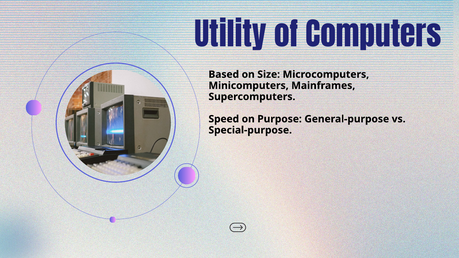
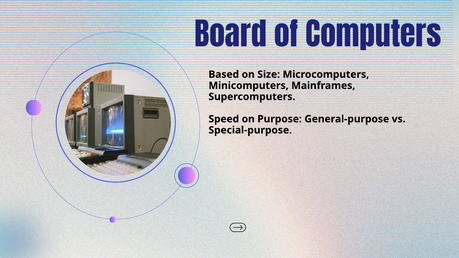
Utility: Utility -> Board (231, 36)
